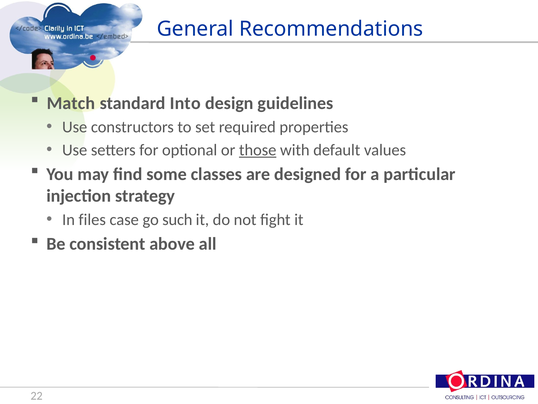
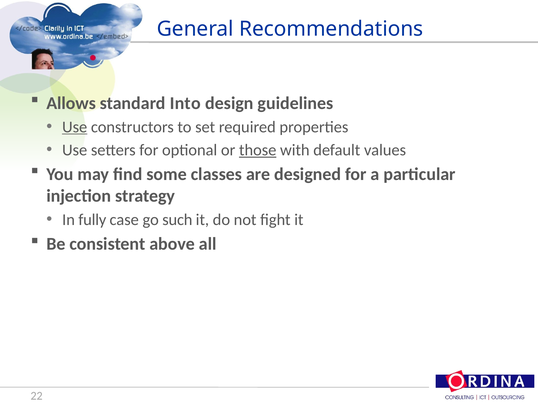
Match: Match -> Allows (71, 103)
Use underline: none -> present (75, 127)
files: files -> fully (92, 219)
